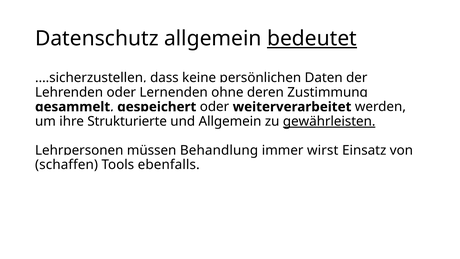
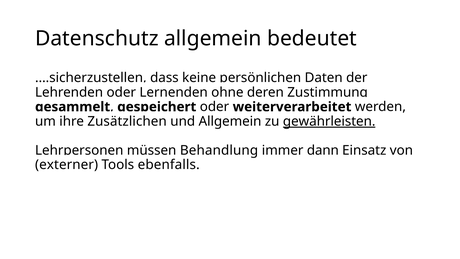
bedeutet underline: present -> none (312, 39)
Strukturierte: Strukturierte -> Zusätzlichen (127, 121)
wirst: wirst -> dann (323, 150)
schaffen: schaffen -> externer (67, 165)
